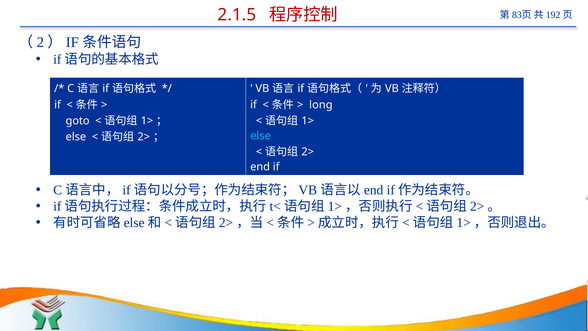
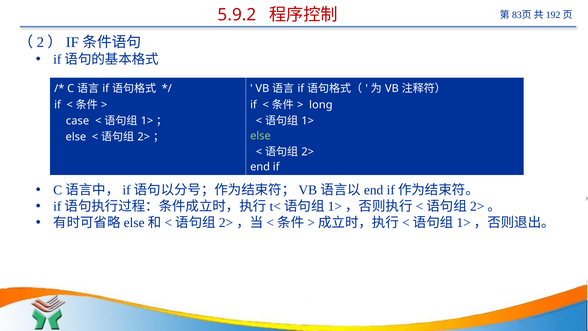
2.1.5: 2.1.5 -> 5.9.2 (237, 15)
goto: goto -> case (78, 121)
else colour: light blue -> light green (260, 136)
